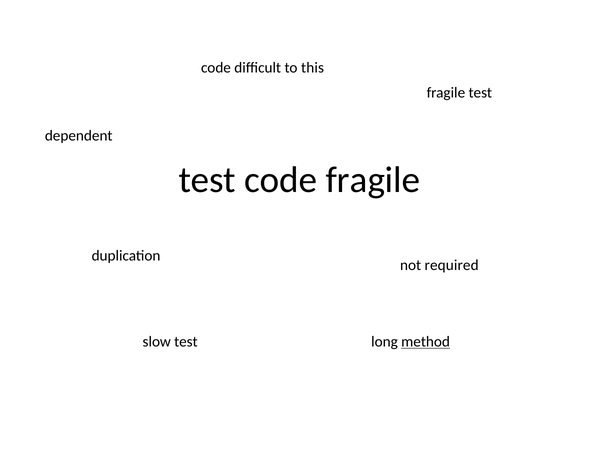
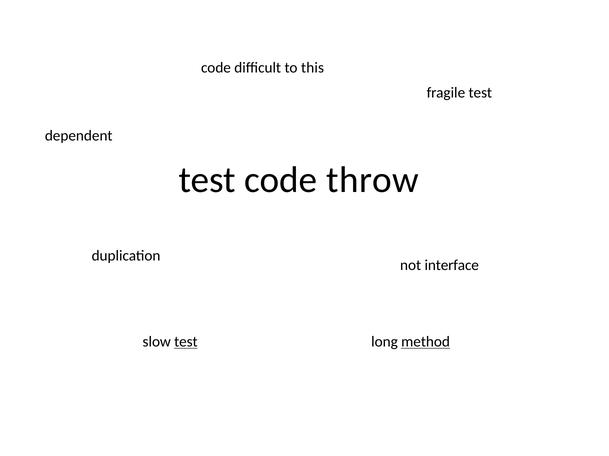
code fragile: fragile -> throw (373, 180)
required: required -> interface (452, 266)
test underline: none -> present (186, 342)
